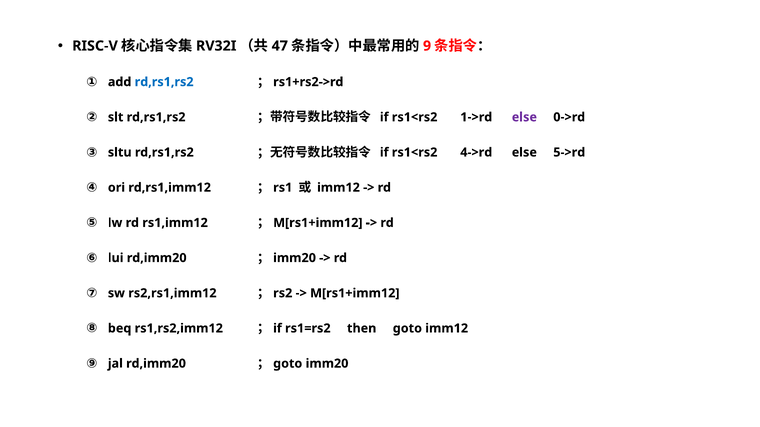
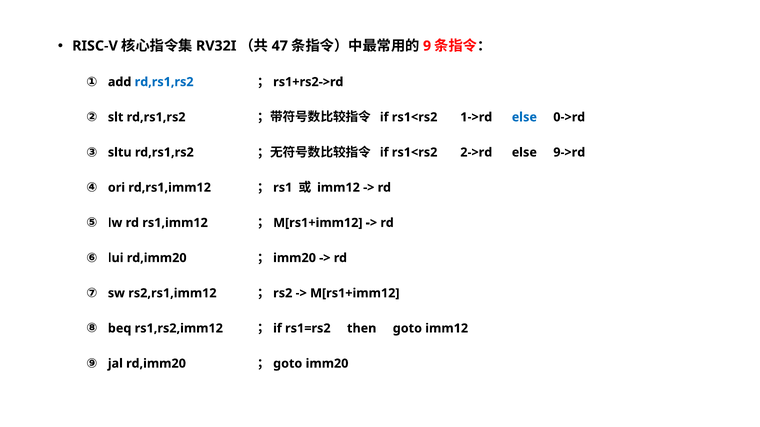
else colour: purple -> blue (524, 117)
4->rd: 4->rd -> 2->rd (476, 153)
5->rd: 5->rd -> 9->rd (569, 153)
